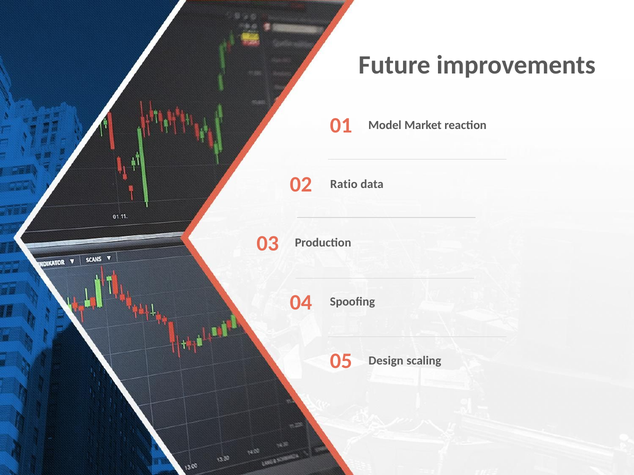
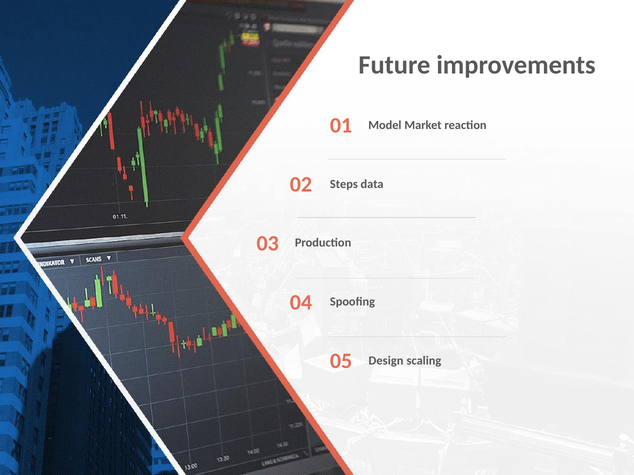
Ratio: Ratio -> Steps (344, 184)
